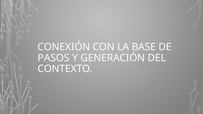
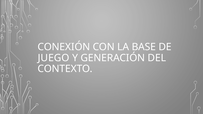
PASOS: PASOS -> JUEGO (54, 58)
